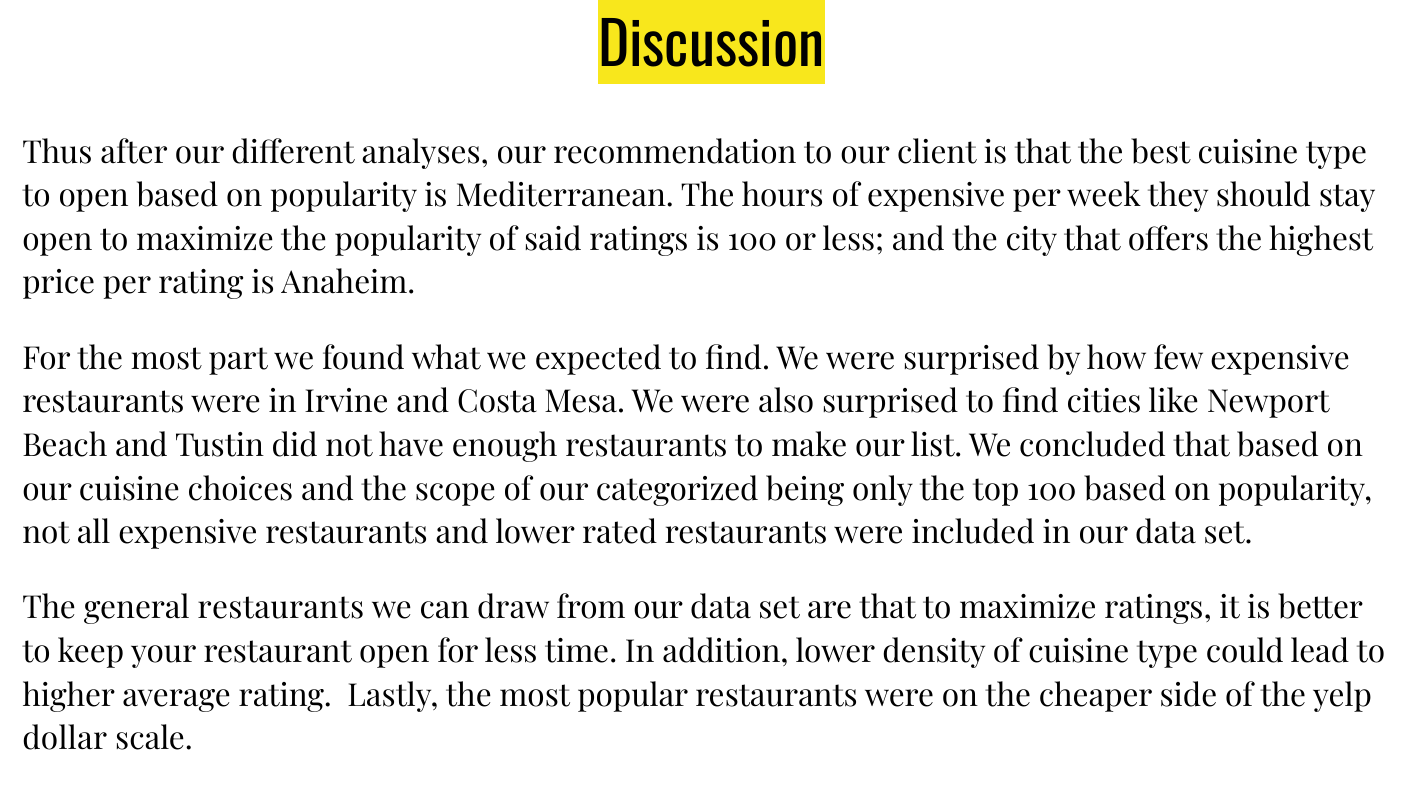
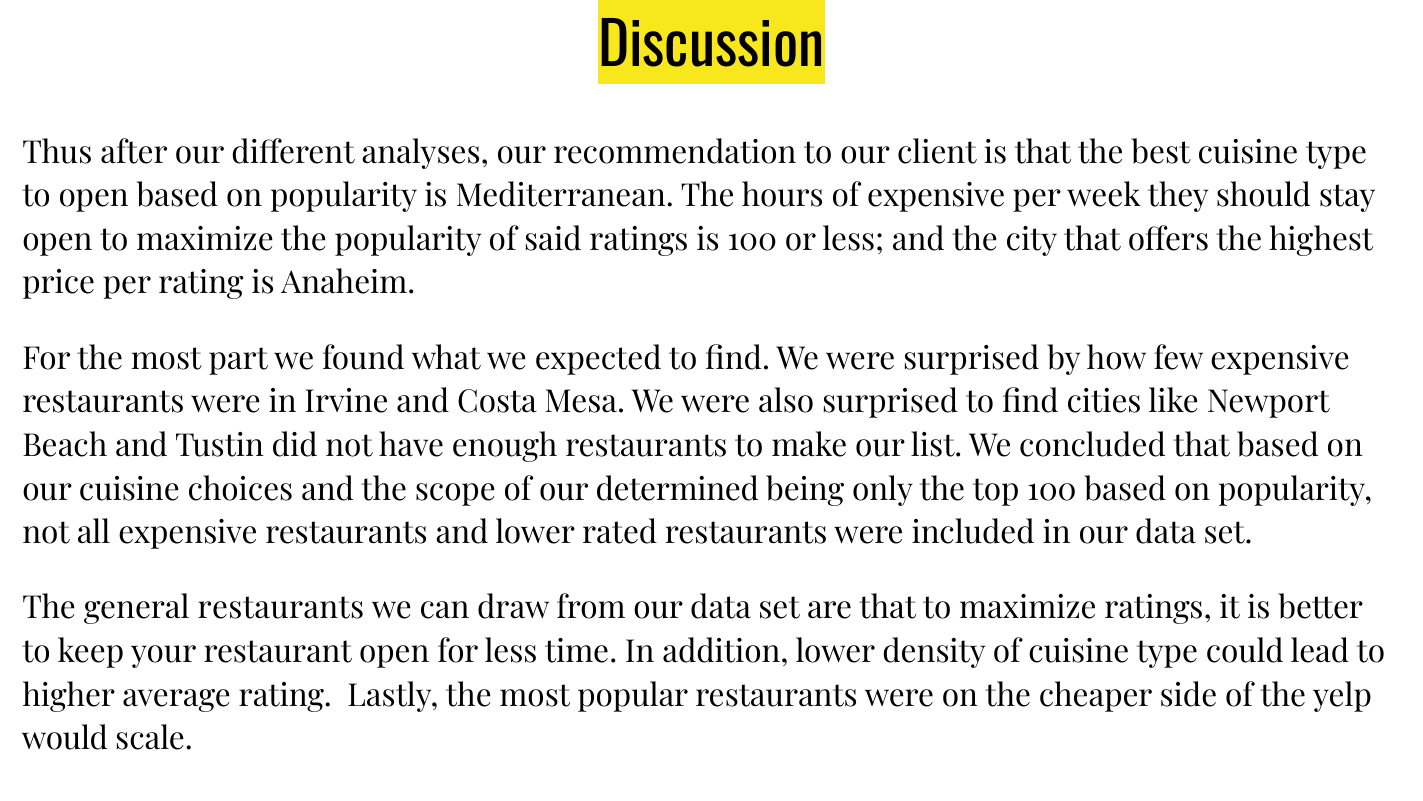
categorized: categorized -> determined (677, 489)
dollar: dollar -> would (65, 739)
